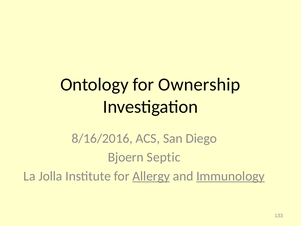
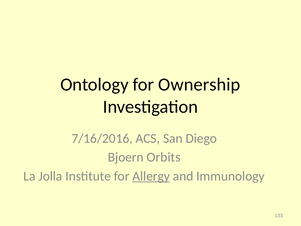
8/16/2016: 8/16/2016 -> 7/16/2016 (102, 138)
Septic: Septic -> Orbits (164, 157)
Immunology underline: present -> none (231, 176)
